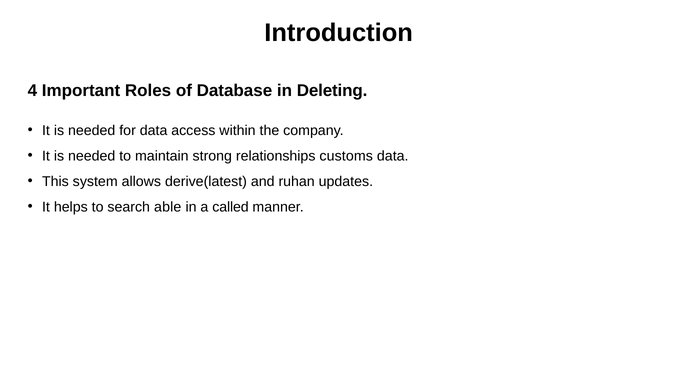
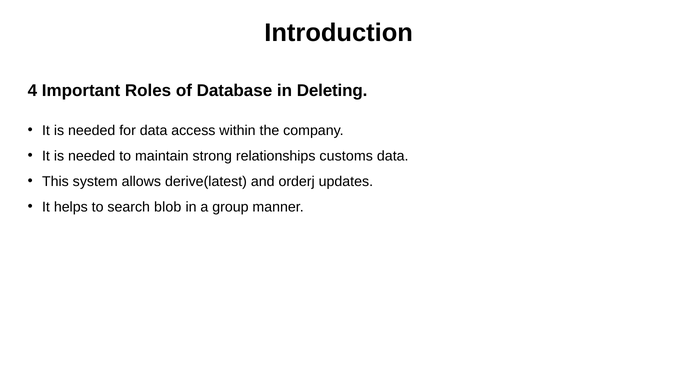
ruhan: ruhan -> orderj (297, 182)
able: able -> blob (168, 207)
called: called -> group (230, 207)
